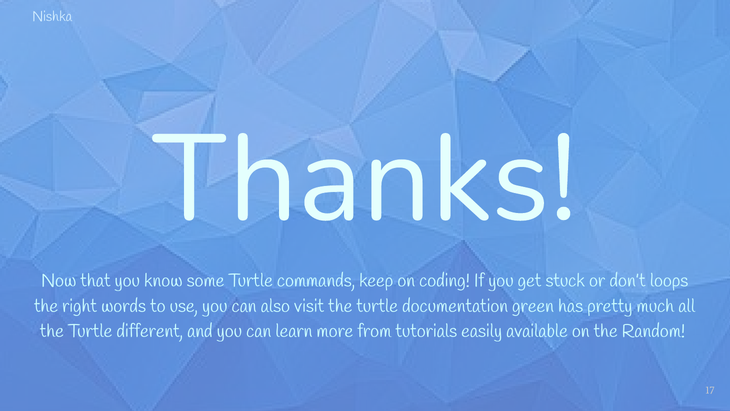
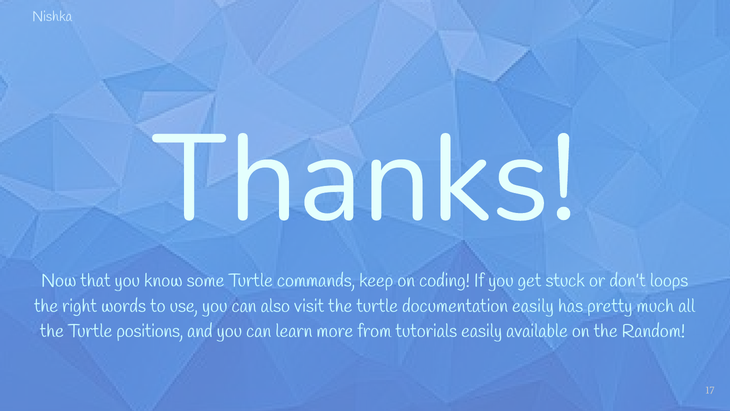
documentation green: green -> easily (533, 306)
different: different -> positions (150, 331)
